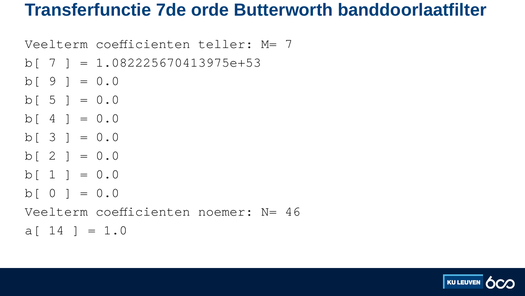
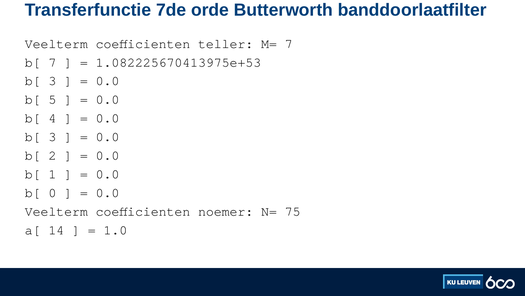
9: 9 -> 3 (52, 81)
46: 46 -> 75 (293, 211)
